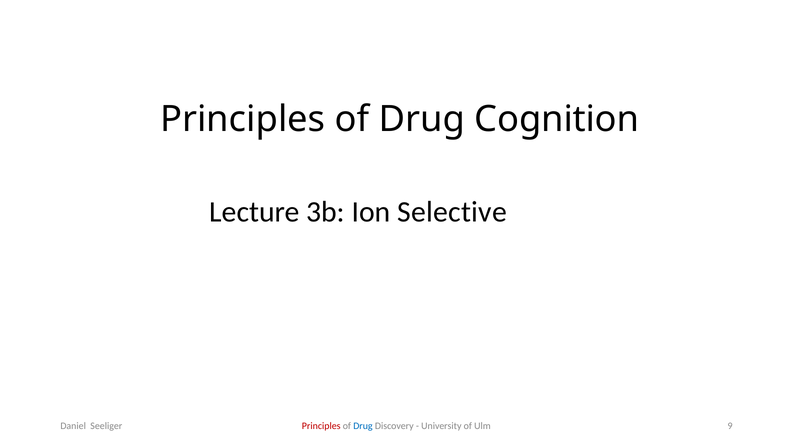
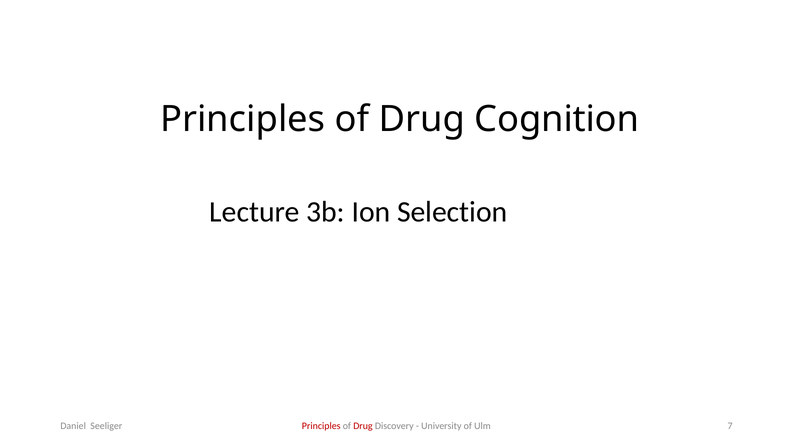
Selective: Selective -> Selection (452, 212)
Drug colour: blue -> red (363, 426)
9: 9 -> 7 (730, 426)
